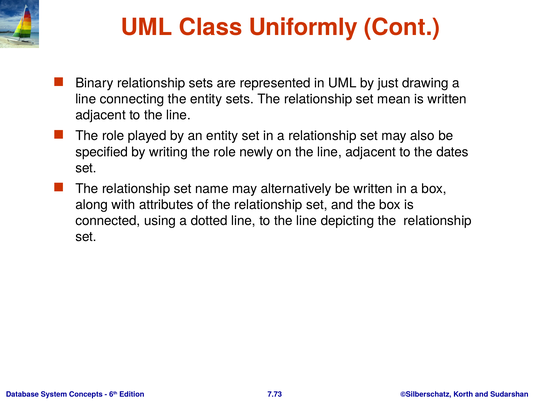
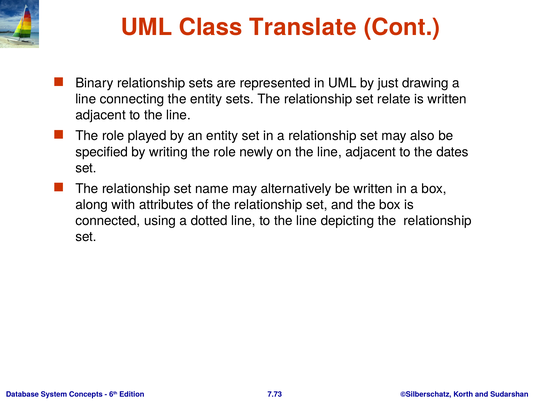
Uniformly: Uniformly -> Translate (303, 27)
mean: mean -> relate (394, 99)
